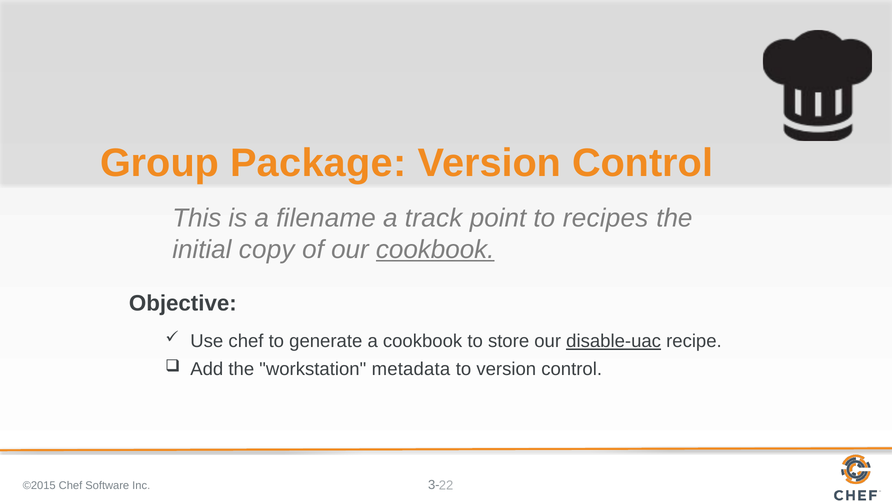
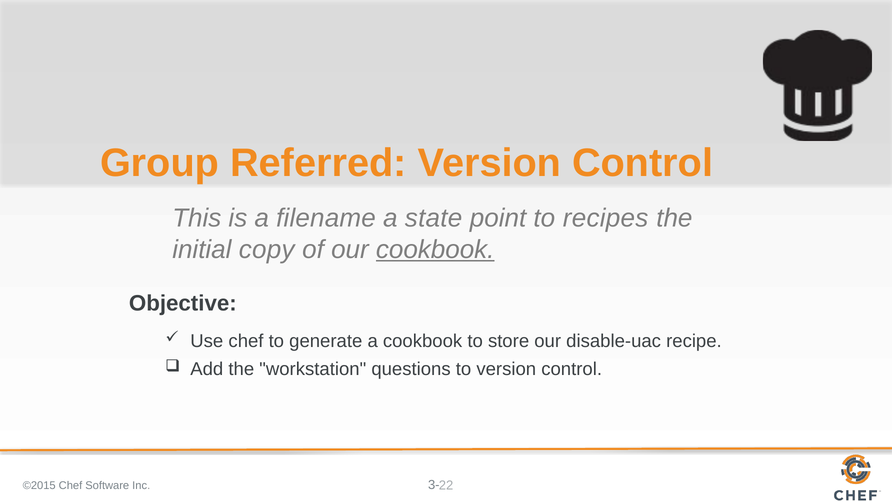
Package: Package -> Referred (318, 163)
track: track -> state (434, 218)
disable-uac underline: present -> none (614, 341)
metadata: metadata -> questions (411, 369)
